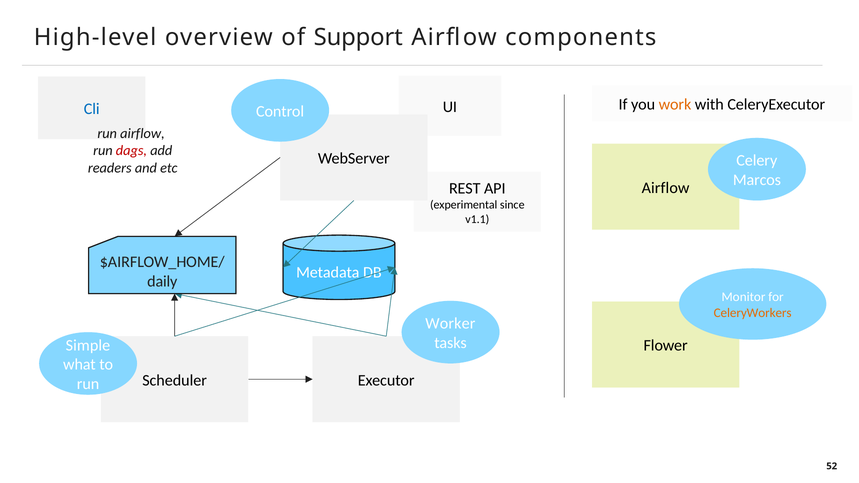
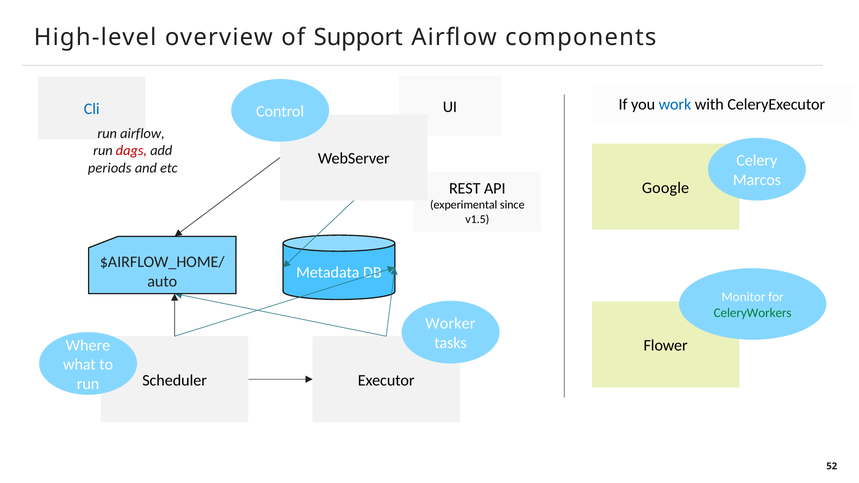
work colour: orange -> blue (675, 104)
readers: readers -> periods (110, 168)
Airflow: Airflow -> Google (666, 188)
v1.1: v1.1 -> v1.5 (477, 219)
daily: daily -> auto (162, 282)
CeleryWorkers colour: orange -> green (753, 313)
Simple: Simple -> Where (88, 345)
